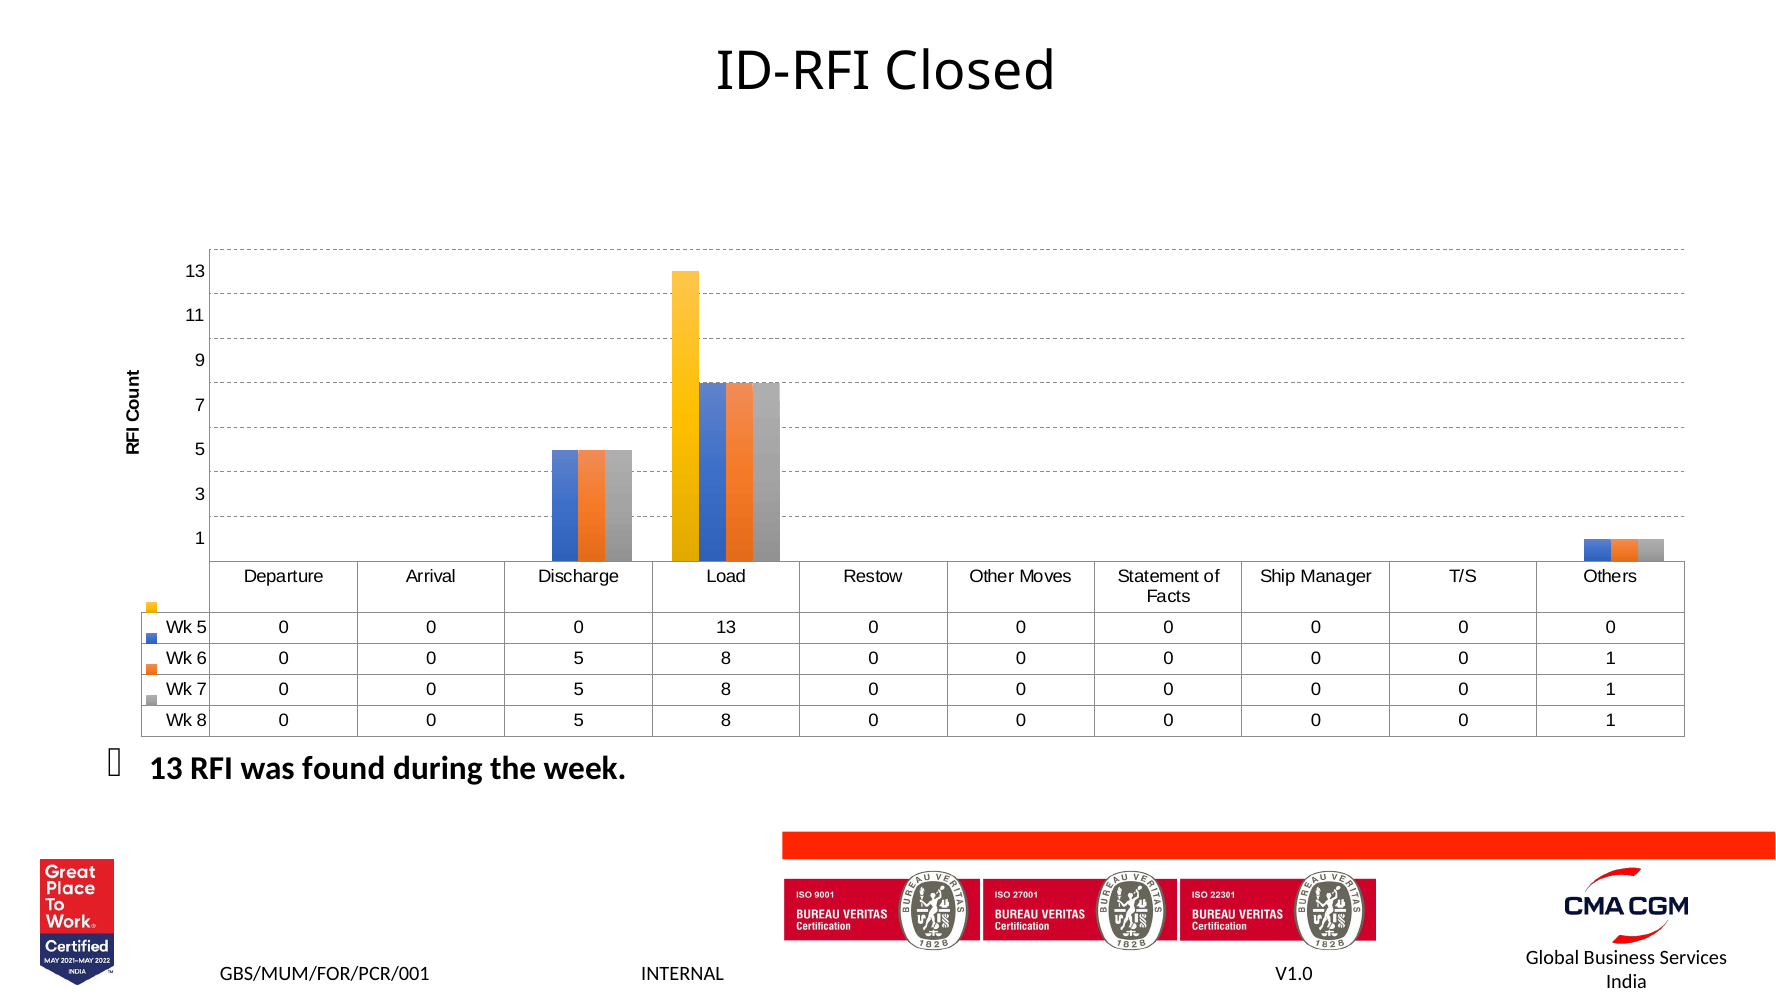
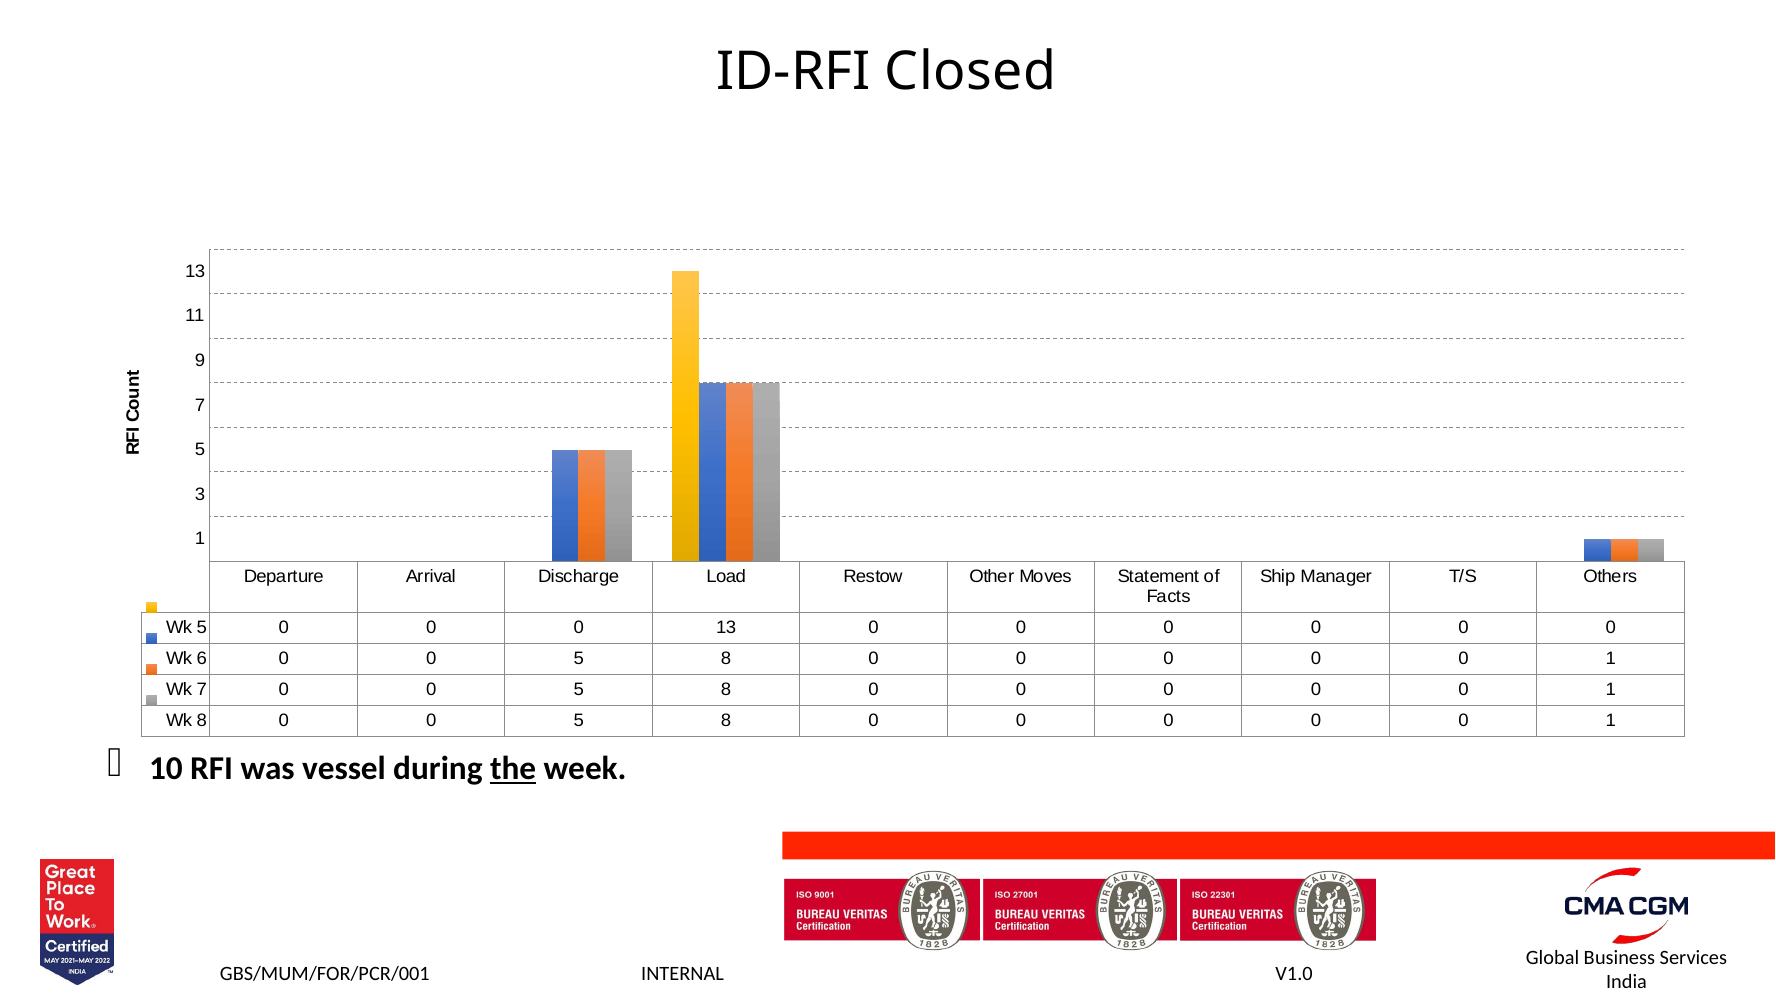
13: 13 -> 10 (166, 769)
found: found -> vessel (344, 769)
the underline: none -> present (513, 769)
